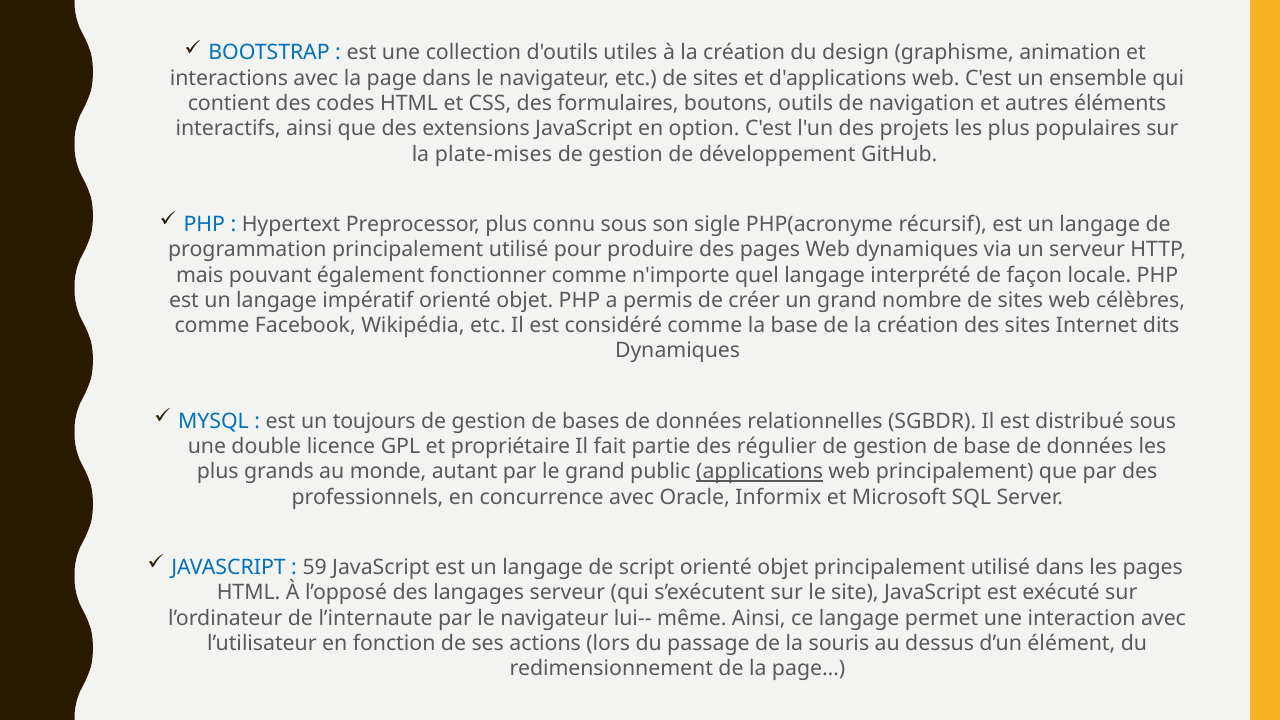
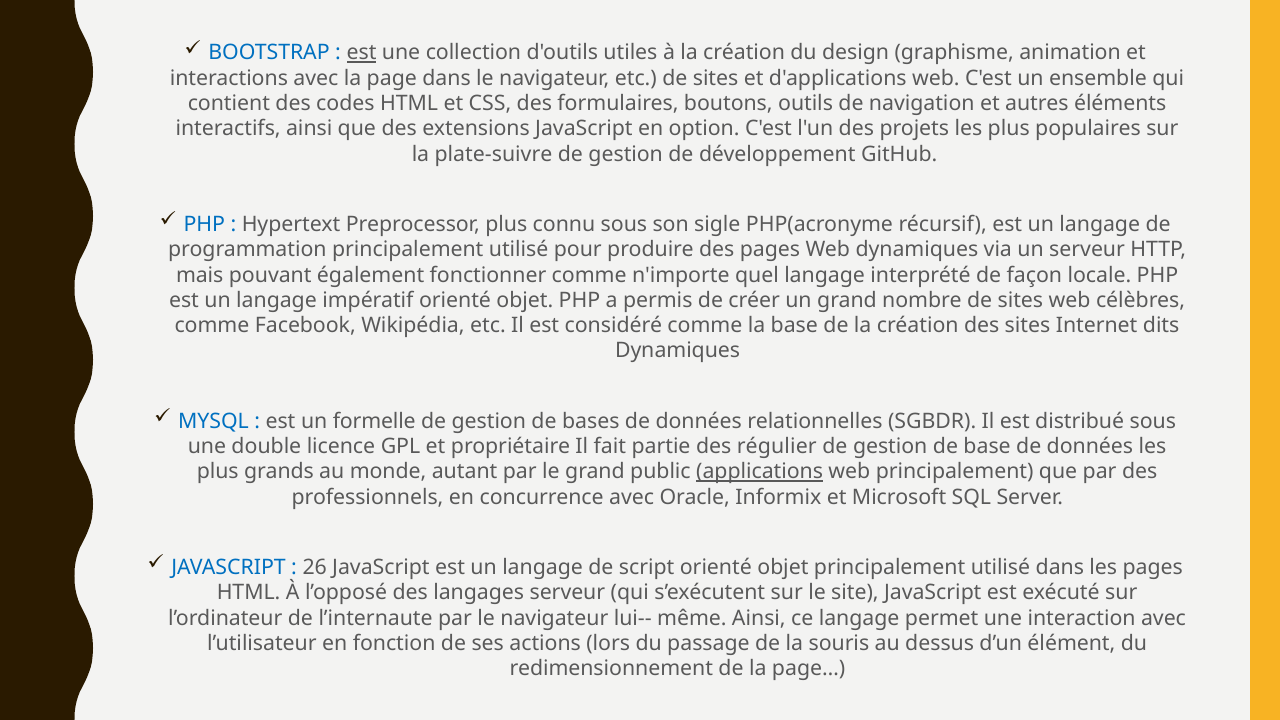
est underline: none -> present (362, 53)
plate-mises: plate-mises -> plate-suivre (494, 154)
toujours: toujours -> formelle (374, 421)
59: 59 -> 26 (315, 567)
